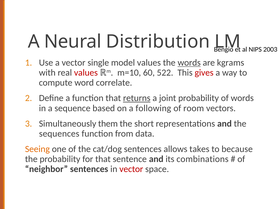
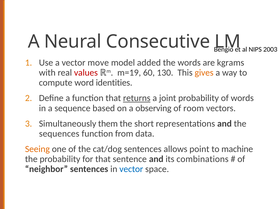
Distribution: Distribution -> Consecutive (158, 42)
single: single -> move (98, 62)
model values: values -> added (149, 62)
words underline: present -> none (189, 62)
m=10: m=10 -> m=19 (129, 72)
522: 522 -> 130 (165, 72)
gives colour: red -> orange (204, 72)
correlate: correlate -> identities (114, 82)
following: following -> observing (153, 108)
takes: takes -> point (199, 149)
because: because -> machine (237, 149)
vector colour: red -> blue (131, 169)
